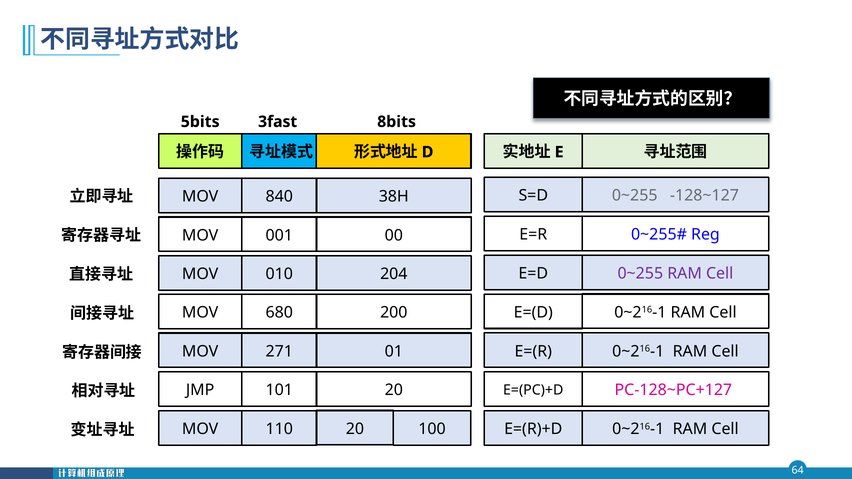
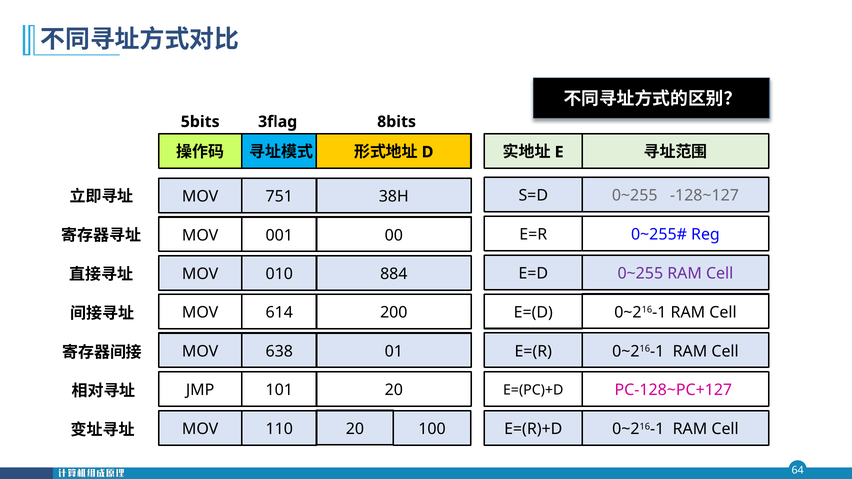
3fast: 3fast -> 3flag (278, 122)
840: 840 -> 751 (279, 197)
204: 204 -> 884 (394, 274)
680: 680 -> 614 (279, 313)
271: 271 -> 638 (279, 352)
